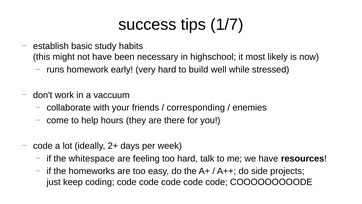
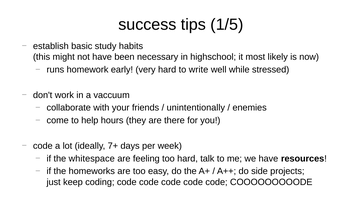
1/7: 1/7 -> 1/5 (227, 24)
build: build -> write (199, 70)
corresponding: corresponding -> unintentionally (196, 108)
2+: 2+ -> 7+ (113, 146)
